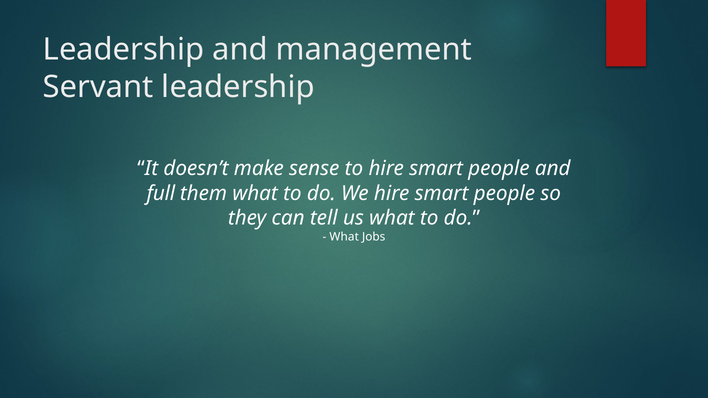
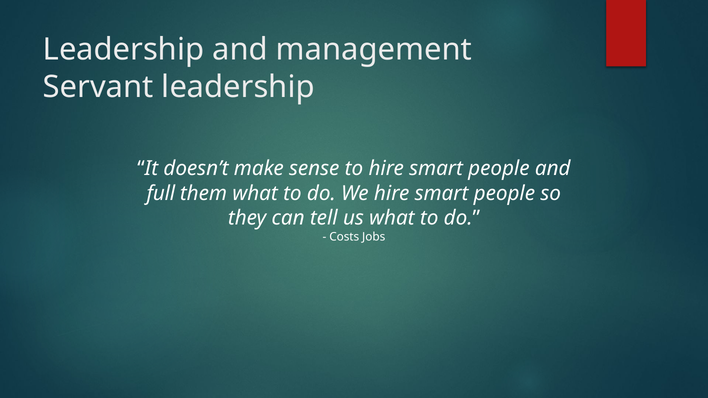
What: What -> Costs (344, 237)
